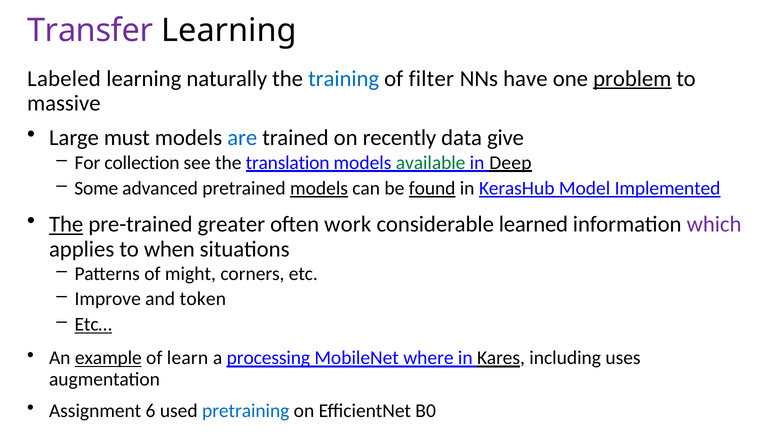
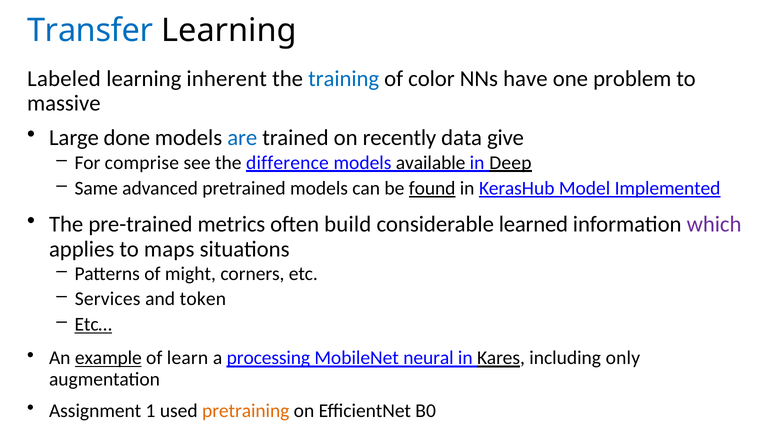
Transfer colour: purple -> blue (90, 31)
naturally: naturally -> inherent (227, 79)
filter: filter -> color (431, 79)
problem underline: present -> none (632, 79)
must: must -> done (127, 138)
collection: collection -> comprise (142, 162)
translation: translation -> difference (287, 162)
available colour: green -> black (431, 162)
Some: Some -> Same (96, 188)
models underline: present -> none (319, 188)
The underline: present -> none (66, 224)
greater: greater -> metrics (231, 224)
work: work -> build (348, 224)
when: when -> maps (169, 249)
Improve: Improve -> Services (108, 299)
where: where -> neural (429, 358)
uses: uses -> only (623, 358)
6: 6 -> 1 (150, 410)
pretraining colour: blue -> orange (246, 410)
